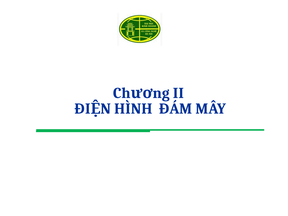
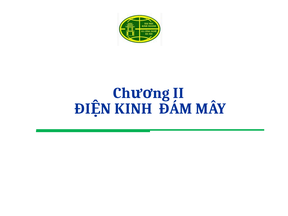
HÌNH: HÌNH -> KINH (133, 109)
